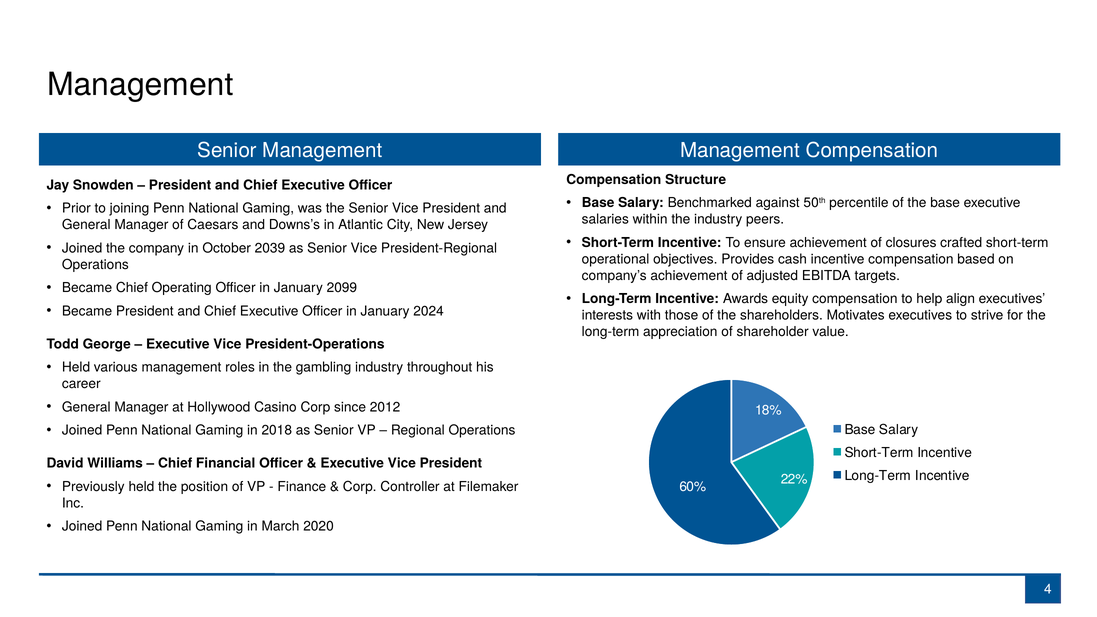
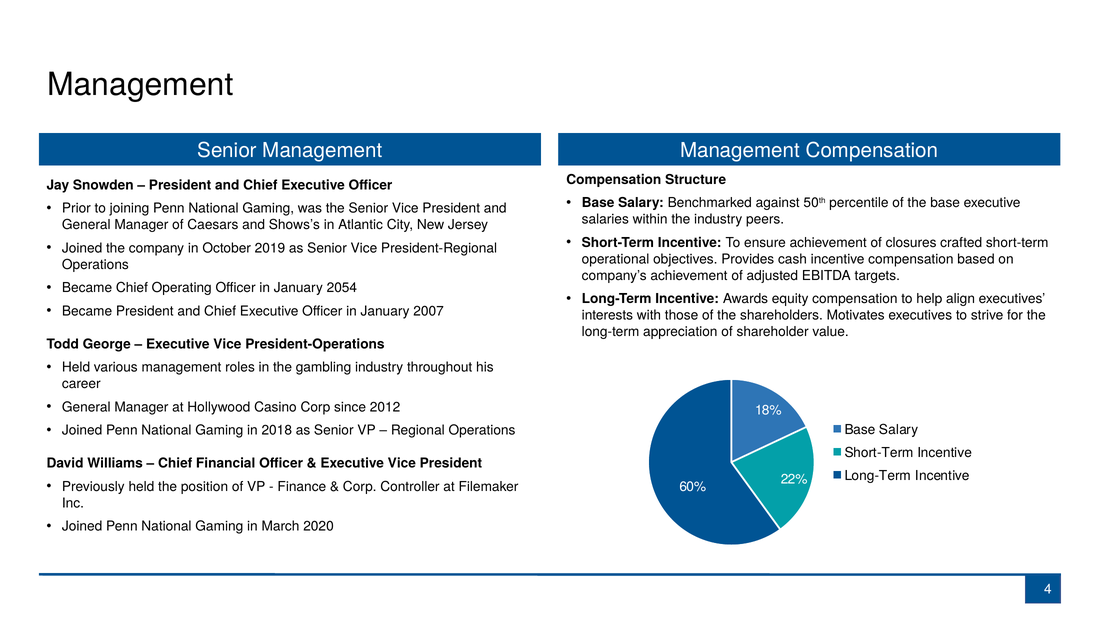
Downs’s: Downs’s -> Shows’s (294, 225)
2039: 2039 -> 2019 (270, 248)
2099: 2099 -> 2054 (342, 288)
2024: 2024 -> 2007 (429, 311)
